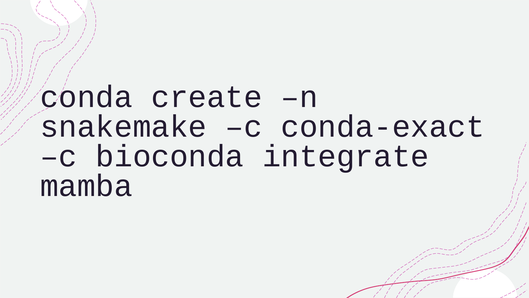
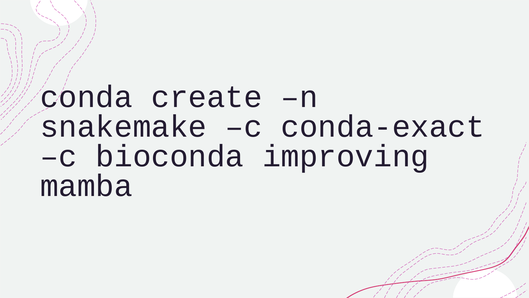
integrate: integrate -> improving (346, 156)
